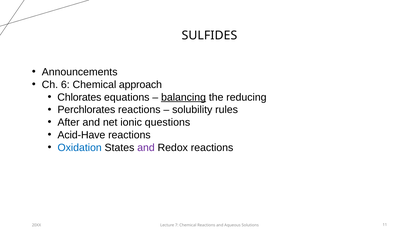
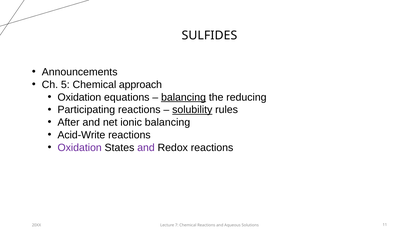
6: 6 -> 5 (65, 85)
Chlorates: Chlorates -> Oxidation (79, 97)
Perchlorates: Perchlorates -> Participating (86, 110)
solubility underline: none -> present (192, 110)
ionic questions: questions -> balancing (168, 122)
Acid-Have: Acid-Have -> Acid-Write (81, 135)
Oxidation colour: blue -> purple (80, 147)
